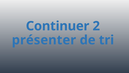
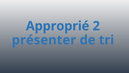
Continuer: Continuer -> Approprié (58, 26)
